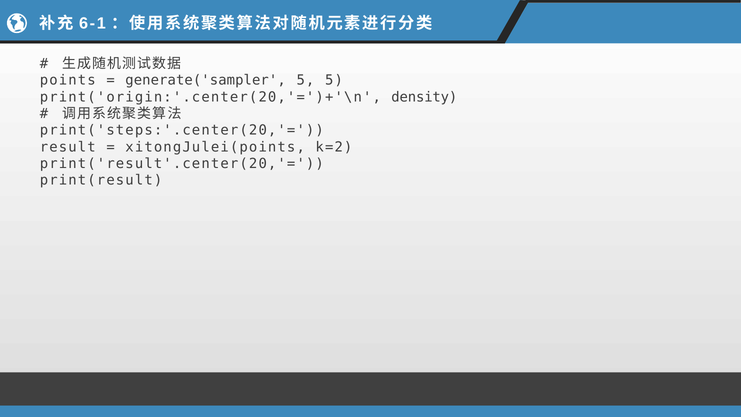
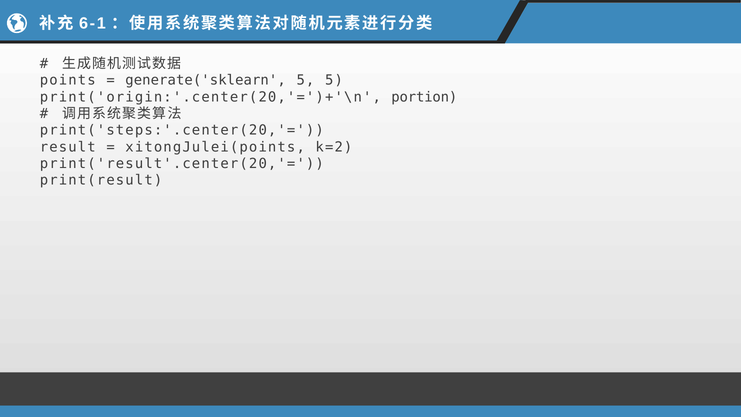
generate('sampler: generate('sampler -> generate('sklearn (206, 80)
density: density -> portion (424, 97)
